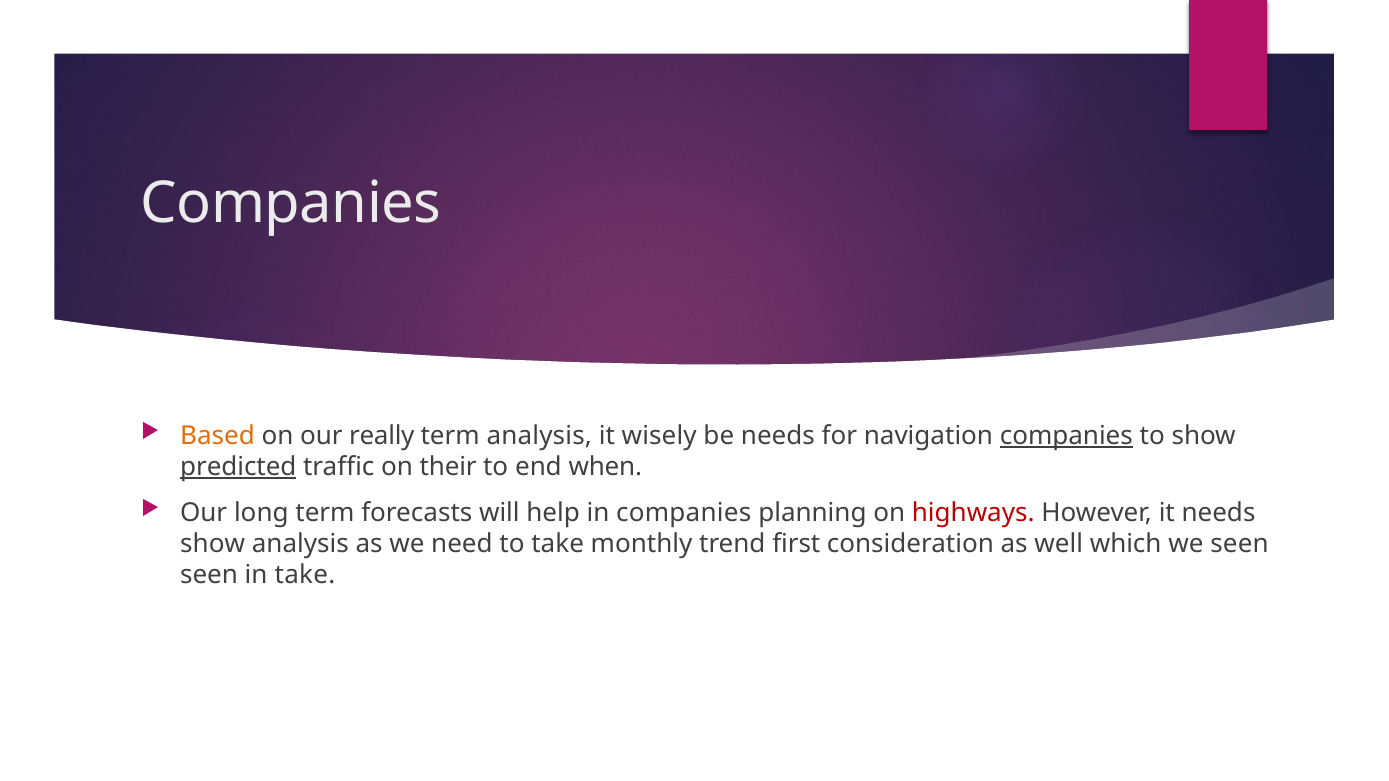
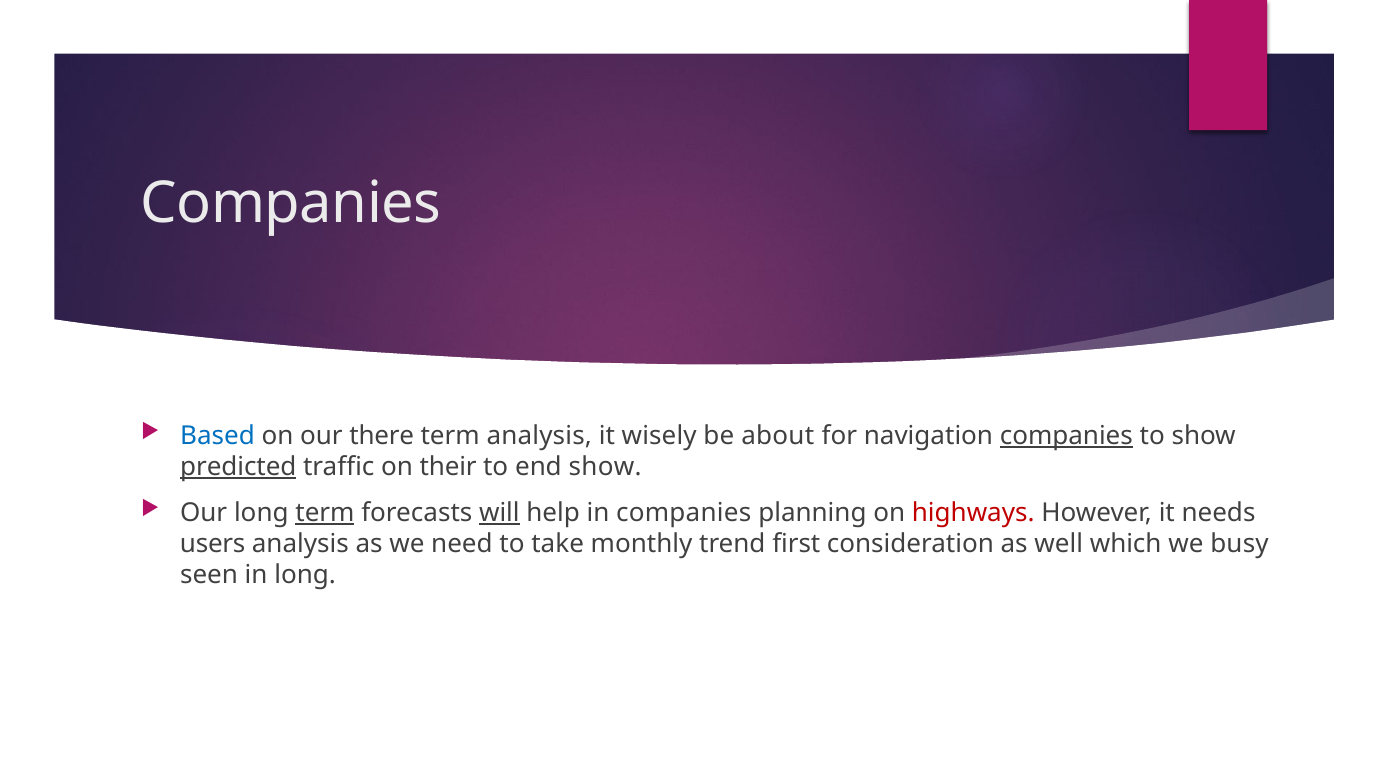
Based colour: orange -> blue (217, 436)
really: really -> there (382, 436)
be needs: needs -> about (778, 436)
end when: when -> show (605, 467)
term underline: none -> present (325, 513)
will underline: none -> present (499, 513)
show: show -> users (213, 544)
we seen: seen -> busy (1240, 544)
in take: take -> long (305, 575)
